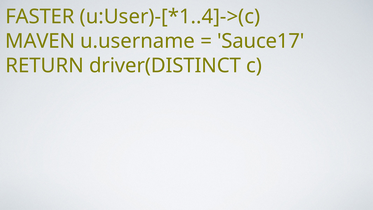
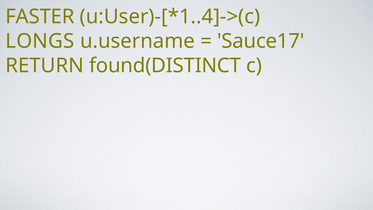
MAVEN: MAVEN -> LONGS (40, 41)
driver(DISTINCT: driver(DISTINCT -> found(DISTINCT (165, 66)
